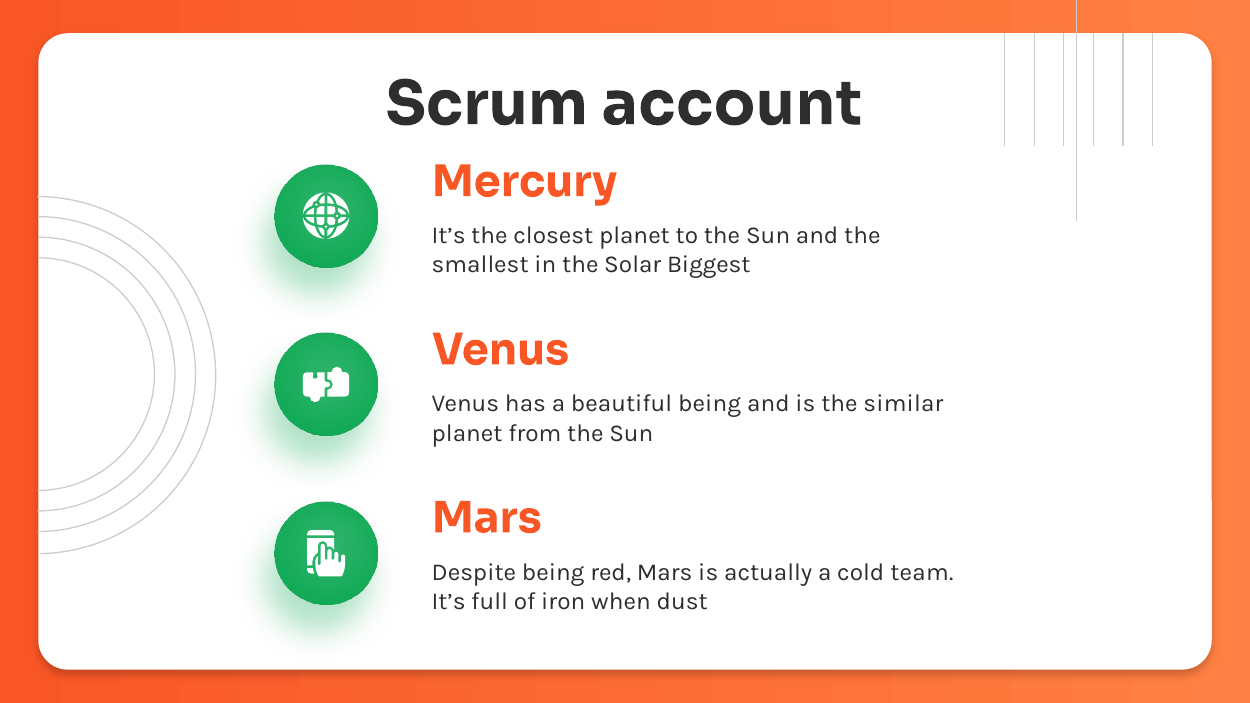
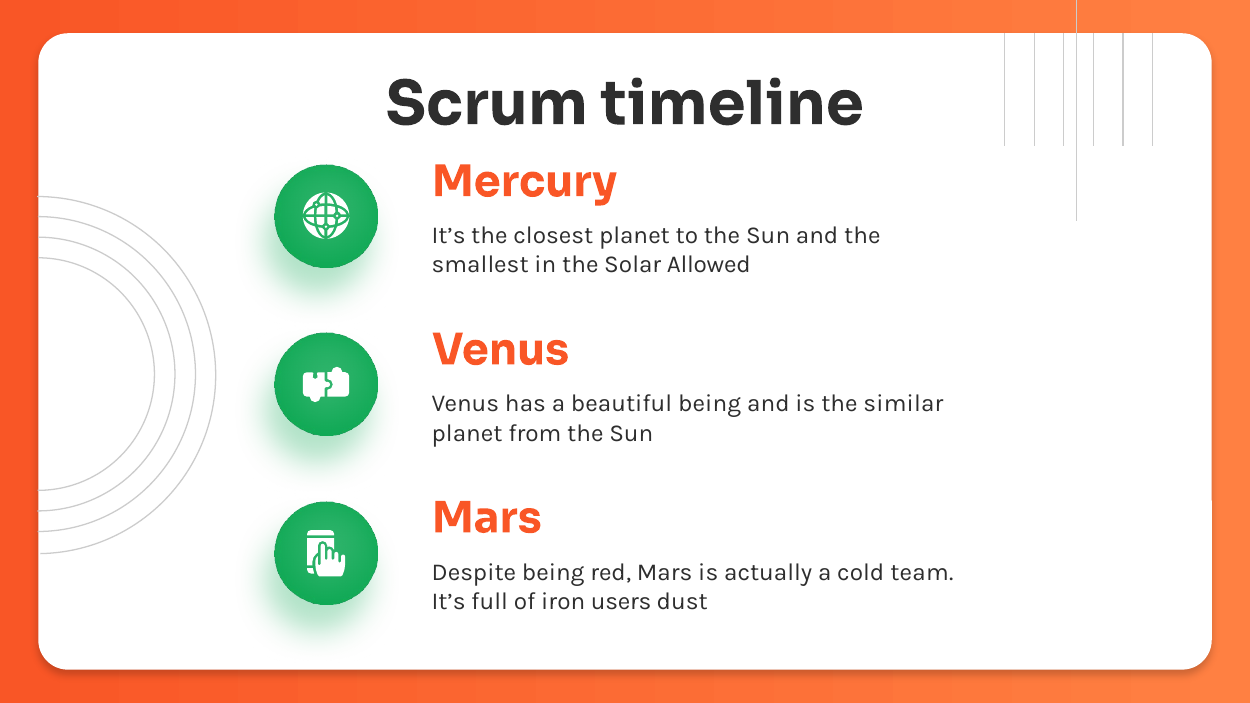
account: account -> timeline (732, 104)
Biggest: Biggest -> Allowed (709, 265)
when: when -> users (621, 601)
